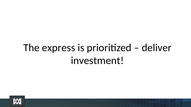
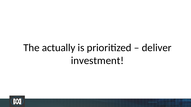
express: express -> actually (59, 48)
